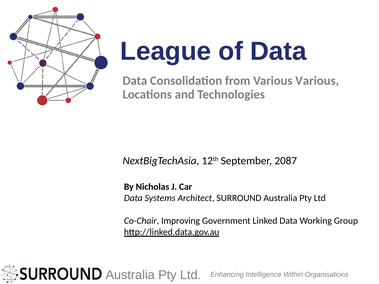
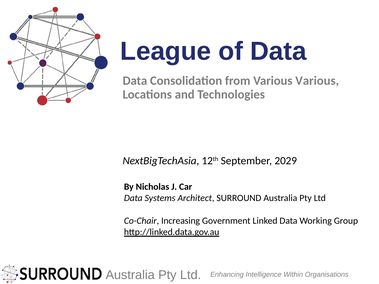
2087: 2087 -> 2029 (286, 161)
Improving: Improving -> Increasing (181, 221)
